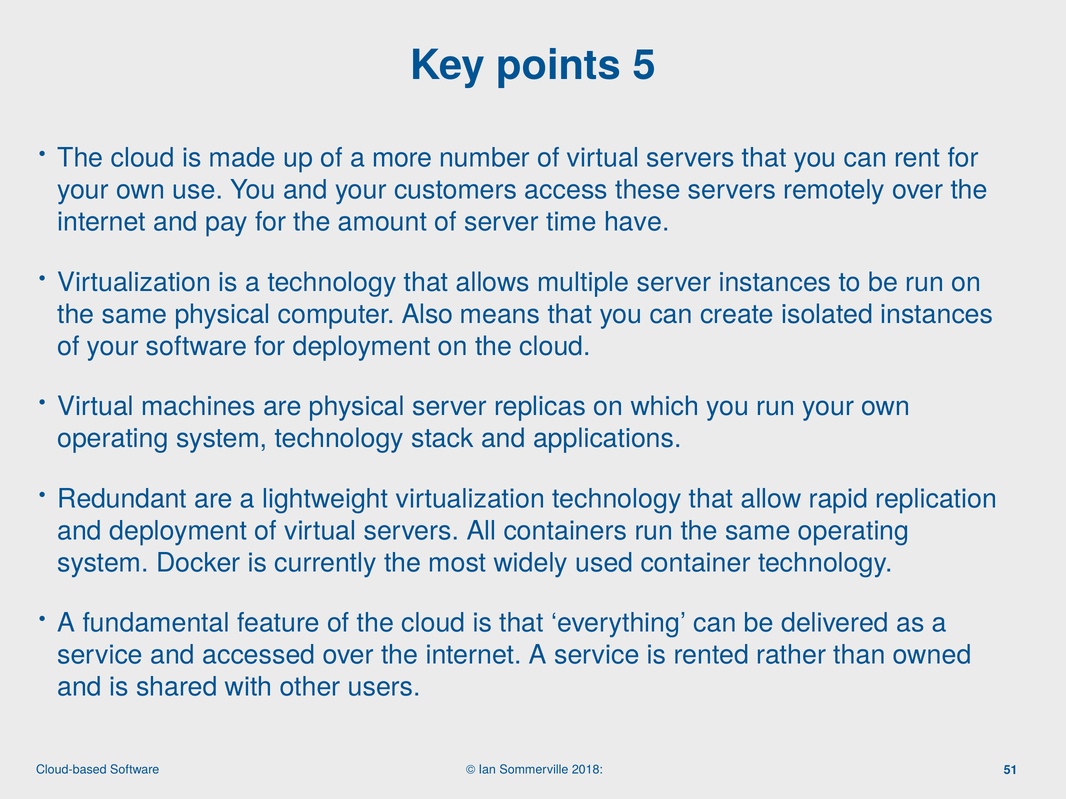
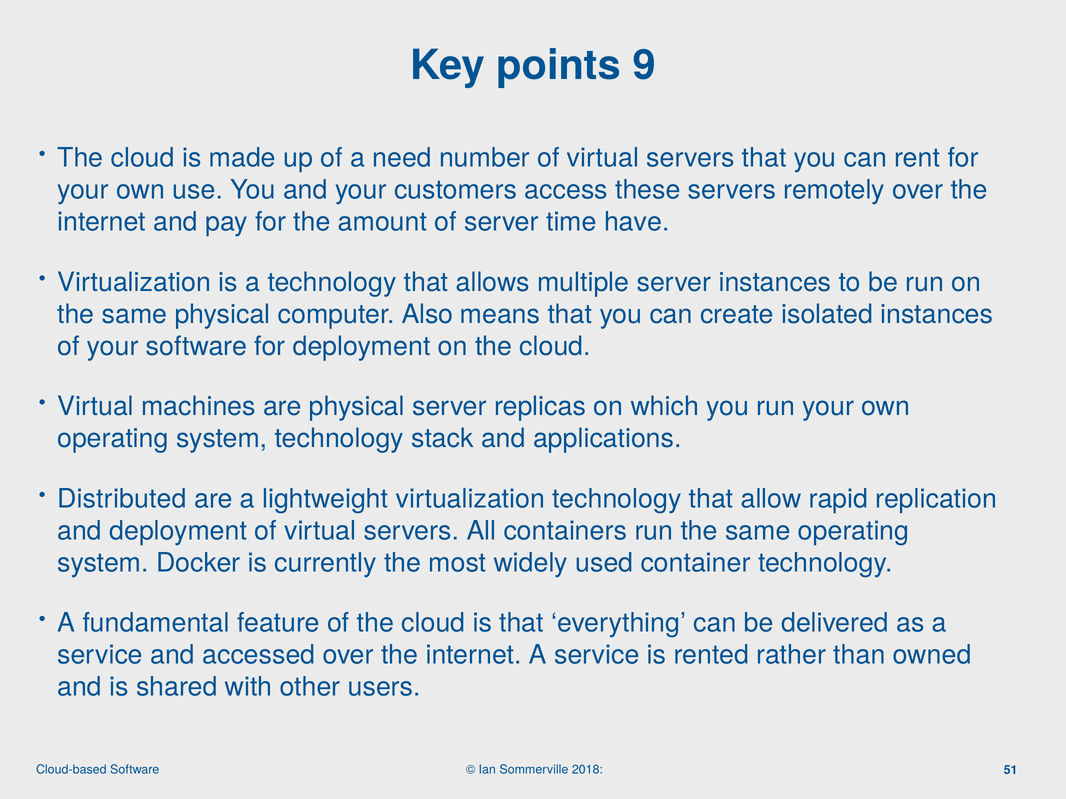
5: 5 -> 9 (644, 65)
more: more -> need (402, 158)
Redundant: Redundant -> Distributed (122, 499)
